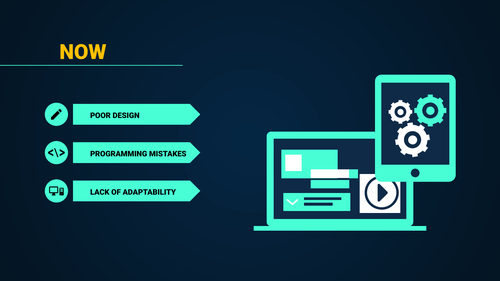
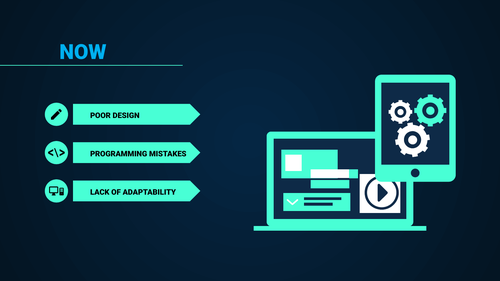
NOW colour: yellow -> light blue (83, 52)
